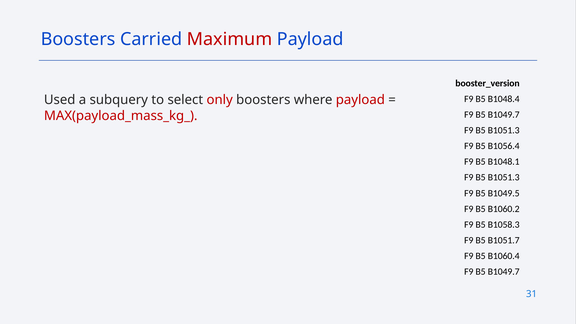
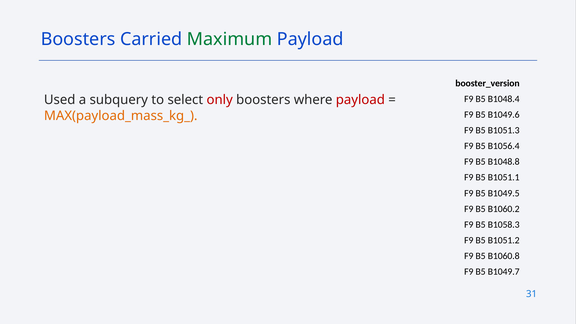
Maximum colour: red -> green (230, 39)
B1049.7: B1049.7 -> B1049.6 (504, 115)
MAX(payload_mass_kg_ colour: red -> orange (121, 116)
B1048.1: B1048.1 -> B1048.8 (504, 162)
B1051.3: B1051.3 -> B1051.1 (504, 177)
B1051.7: B1051.7 -> B1051.2 (504, 240)
B1060.4: B1060.4 -> B1060.8 (504, 256)
